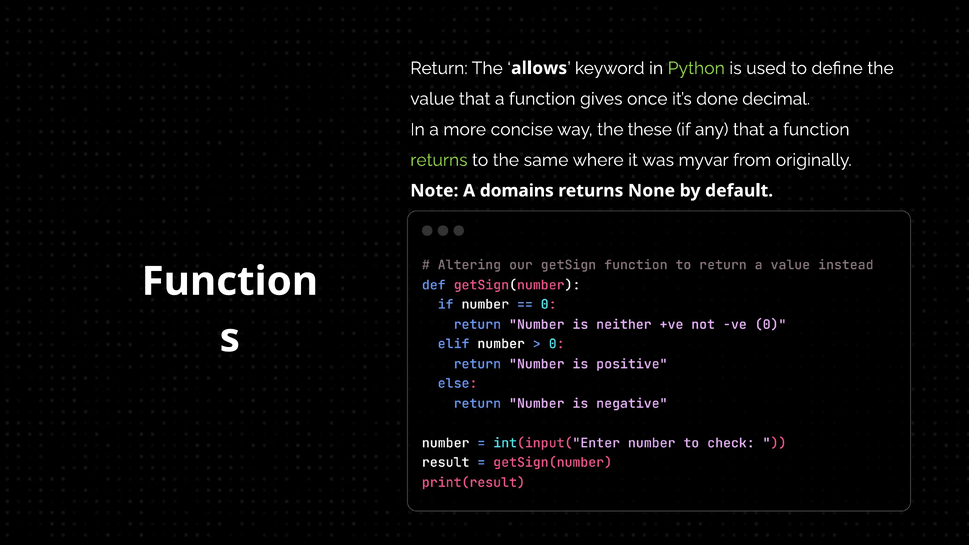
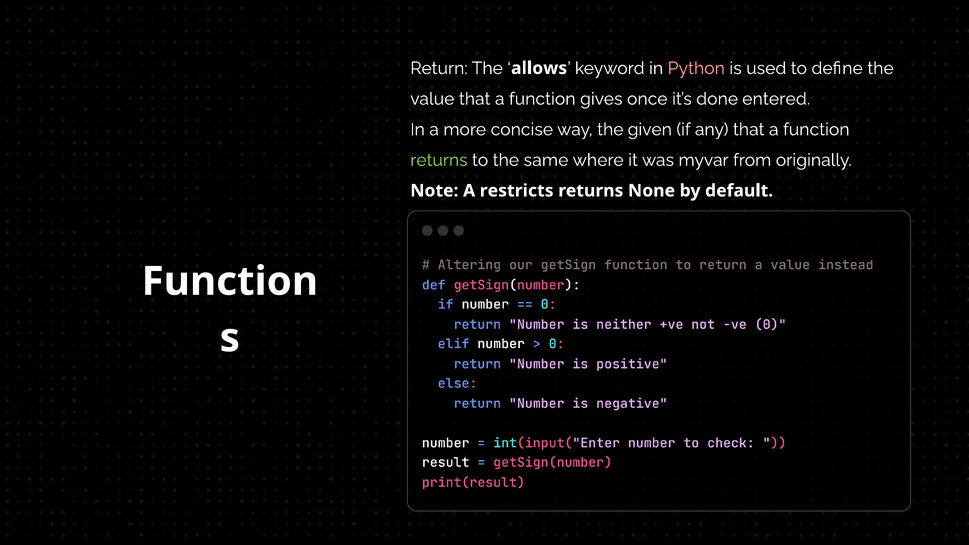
Python colour: light green -> pink (696, 68)
decimal: decimal -> entered (776, 99)
these: these -> given (650, 130)
domains: domains -> restricts (517, 191)
